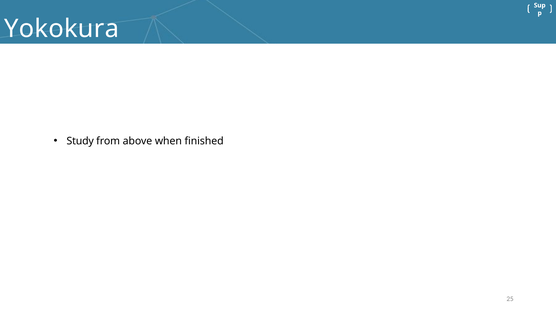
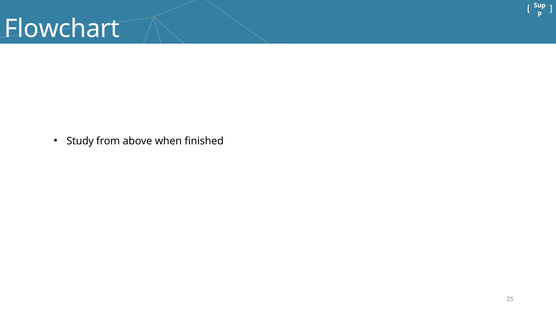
Yokokura: Yokokura -> Flowchart (62, 29)
